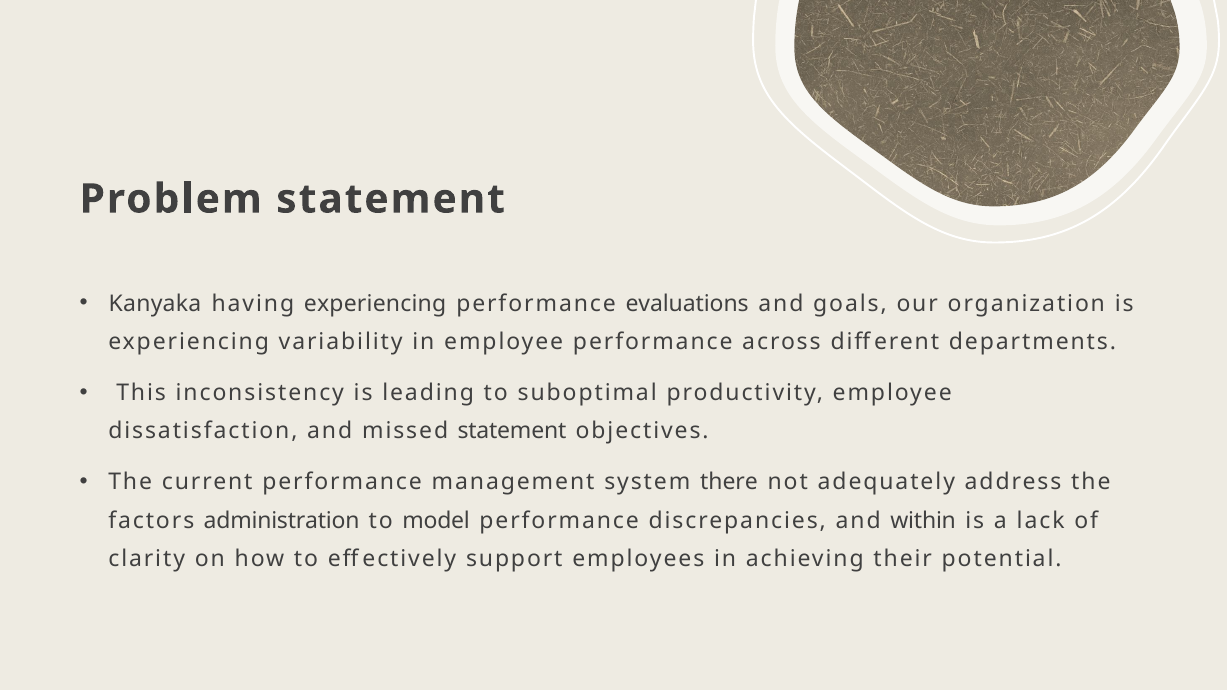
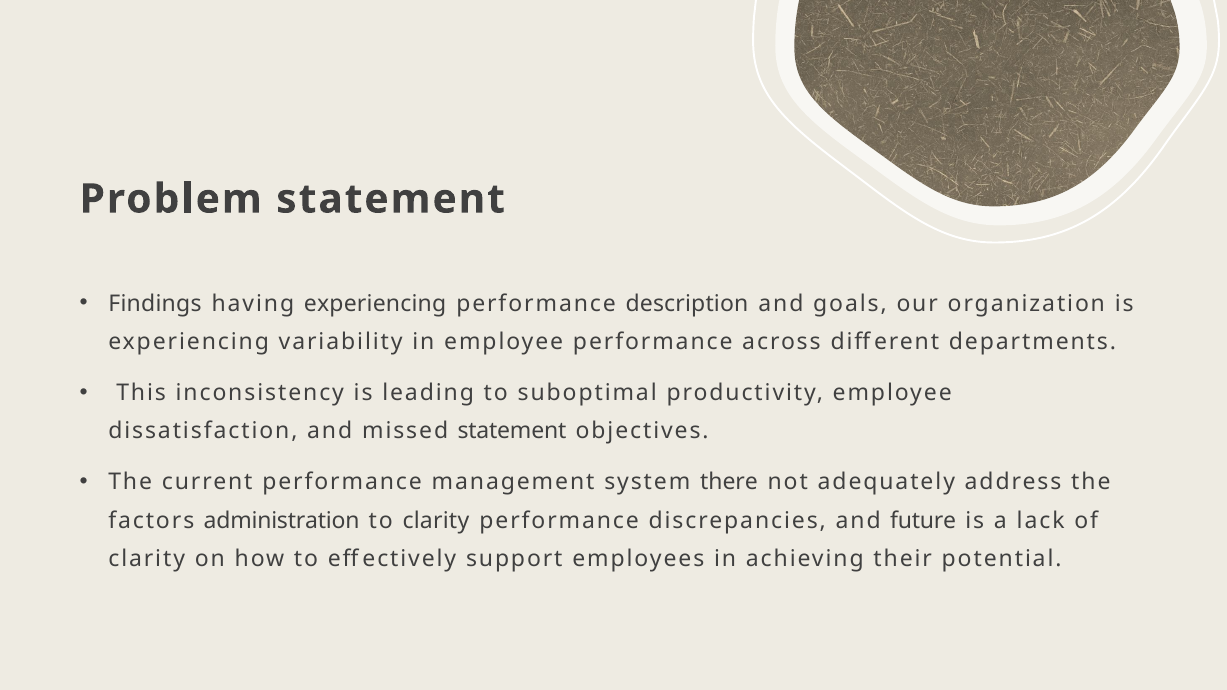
Kanyaka: Kanyaka -> Findings (155, 304)
evaluations: evaluations -> description (687, 304)
to model: model -> clarity (436, 521)
within: within -> future (923, 521)
